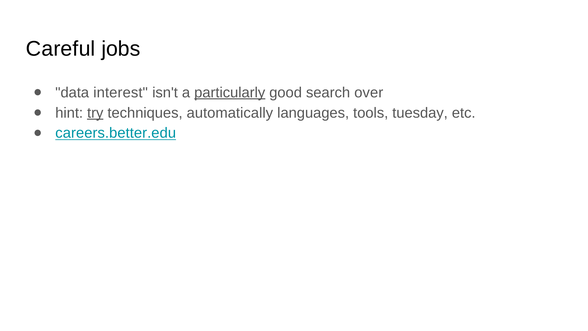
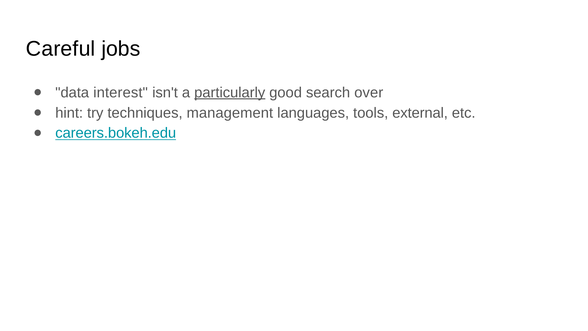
try underline: present -> none (95, 113)
automatically: automatically -> management (230, 113)
tuesday: tuesday -> external (420, 113)
careers.better.edu: careers.better.edu -> careers.bokeh.edu (116, 133)
